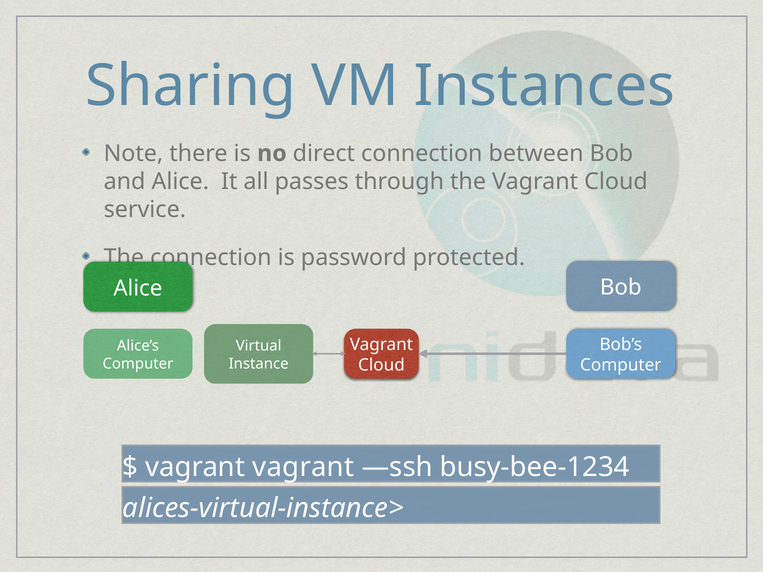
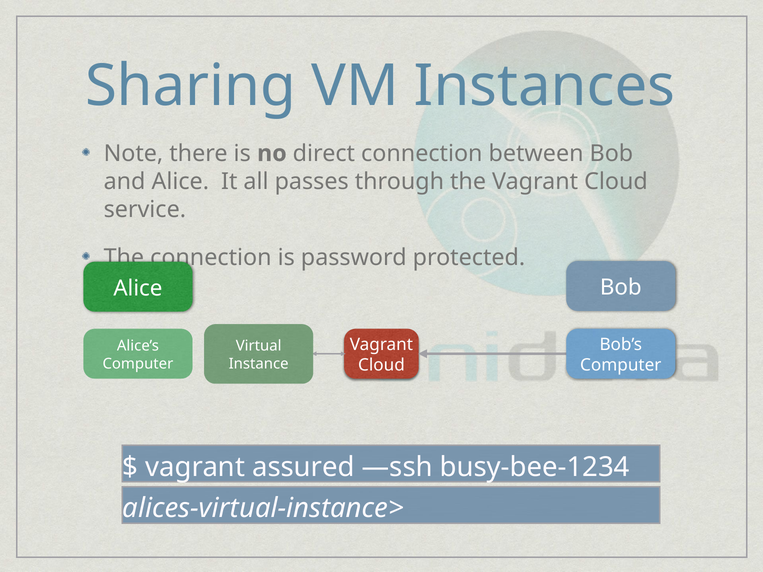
vagrant vagrant: vagrant -> assured (303, 467)
